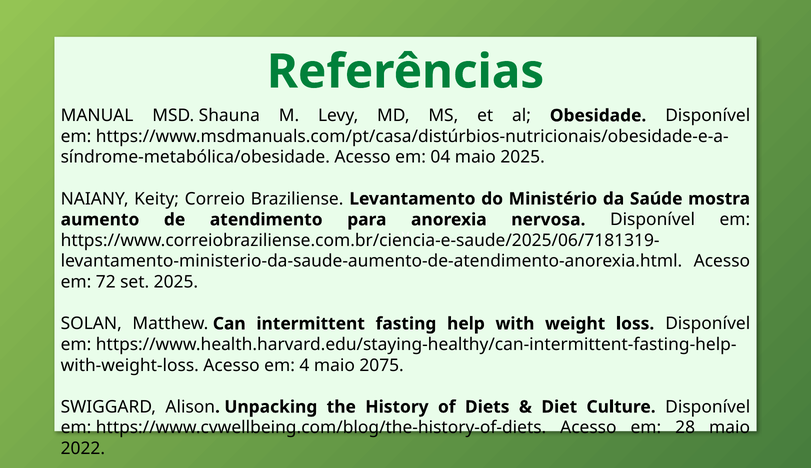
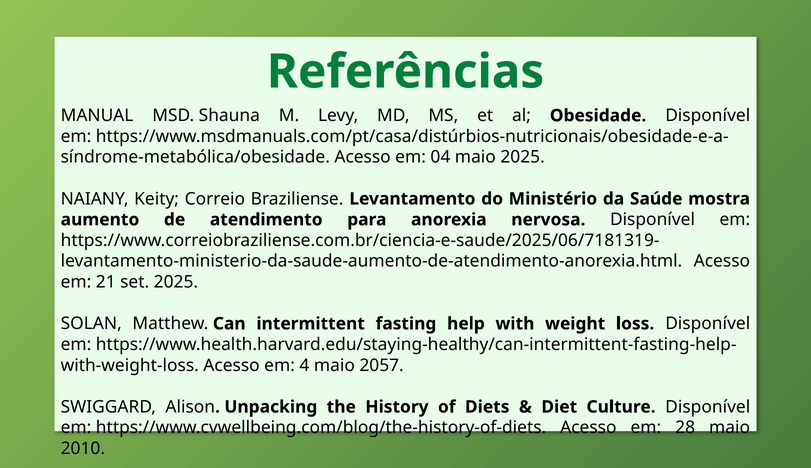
72: 72 -> 21 (106, 282)
2075: 2075 -> 2057 (382, 365)
2022: 2022 -> 2010 (83, 449)
